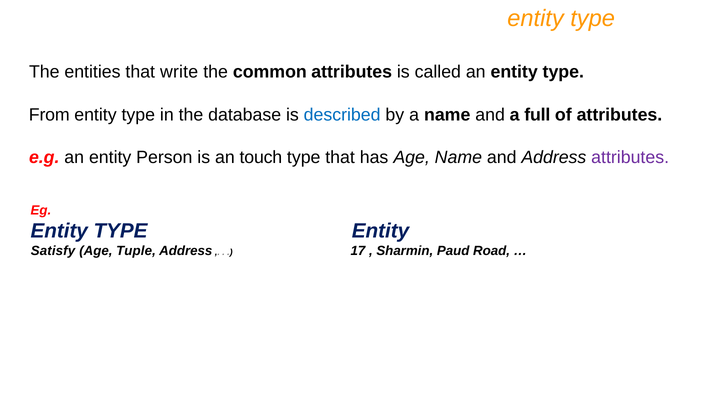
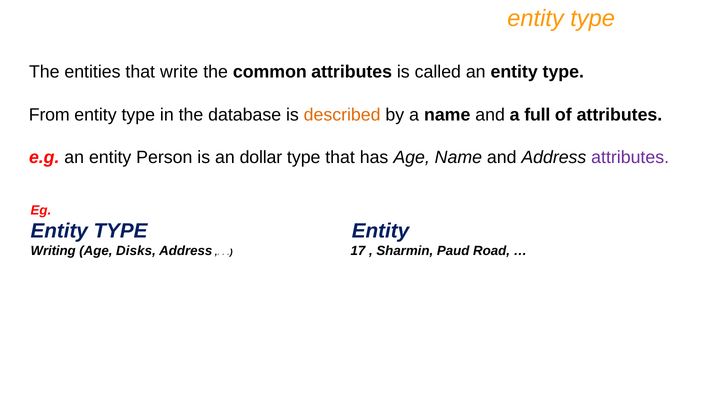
described colour: blue -> orange (342, 115)
touch: touch -> dollar (261, 157)
Satisfy: Satisfy -> Writing (53, 251)
Tuple: Tuple -> Disks (136, 251)
